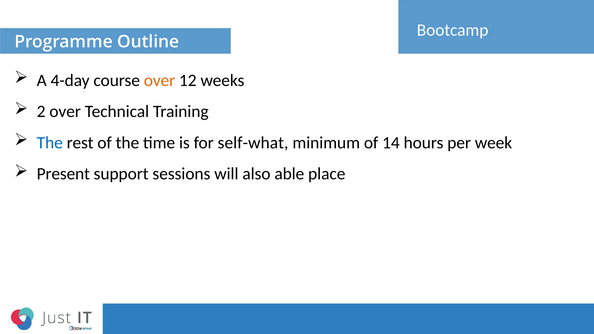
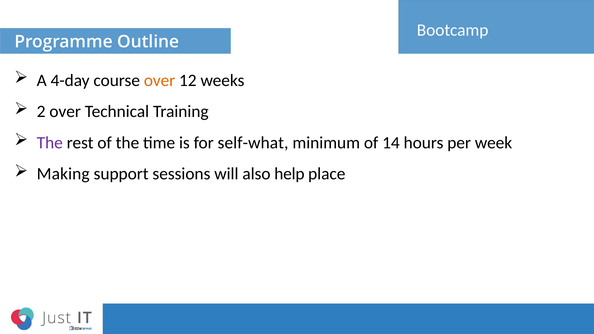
The colour: blue -> purple (50, 143)
Present: Present -> Making (63, 174)
able: able -> help (289, 174)
